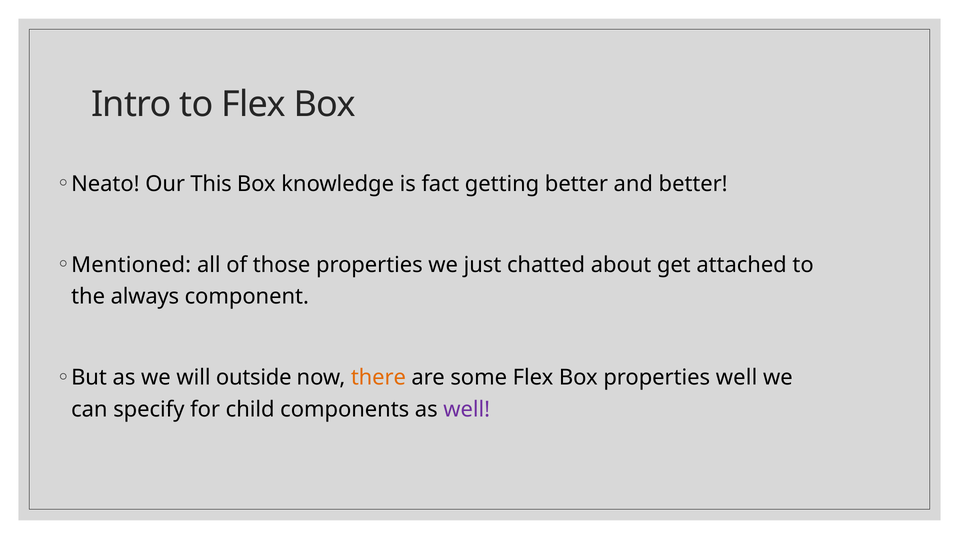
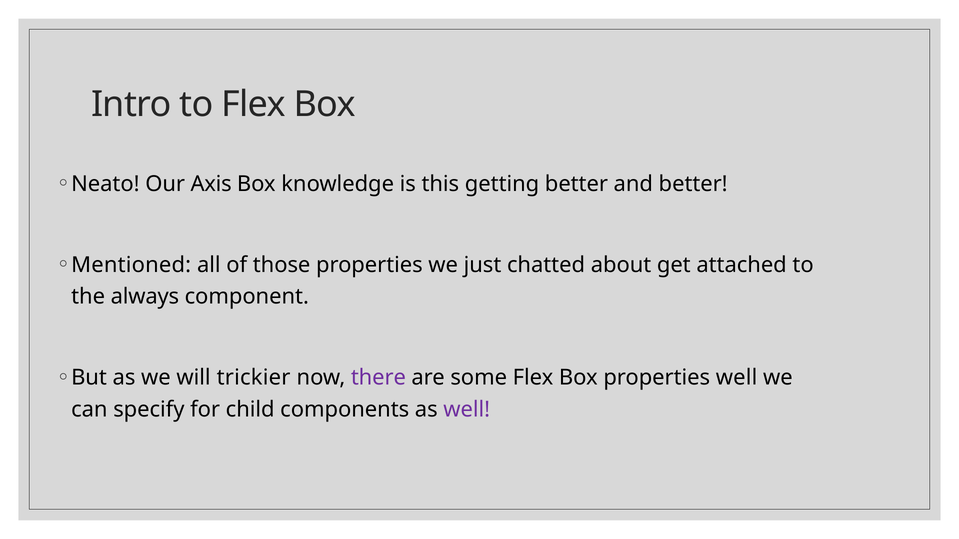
This: This -> Axis (211, 184)
fact: fact -> this (440, 184)
outside: outside -> trickier (254, 378)
there colour: orange -> purple (378, 378)
